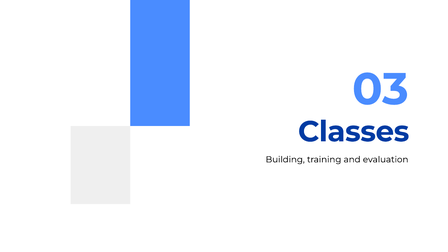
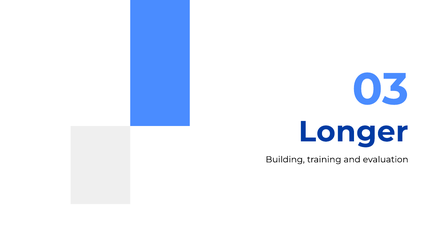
Classes: Classes -> Longer (353, 132)
